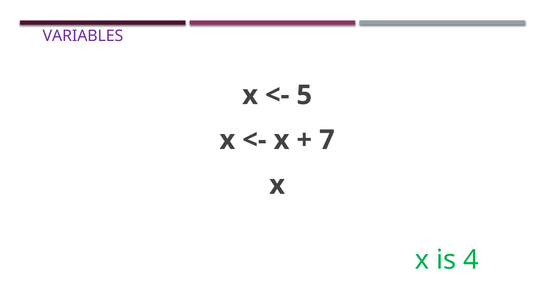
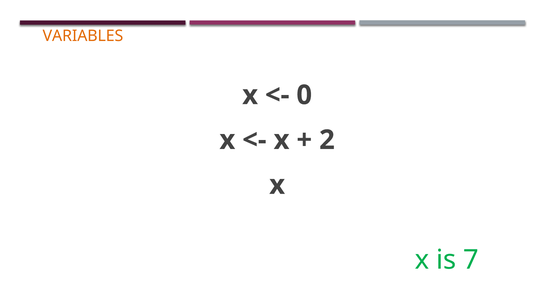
VARIABLES colour: purple -> orange (83, 36)
5: 5 -> 0 (304, 95)
7: 7 -> 2 (327, 140)
4: 4 -> 7 (471, 260)
